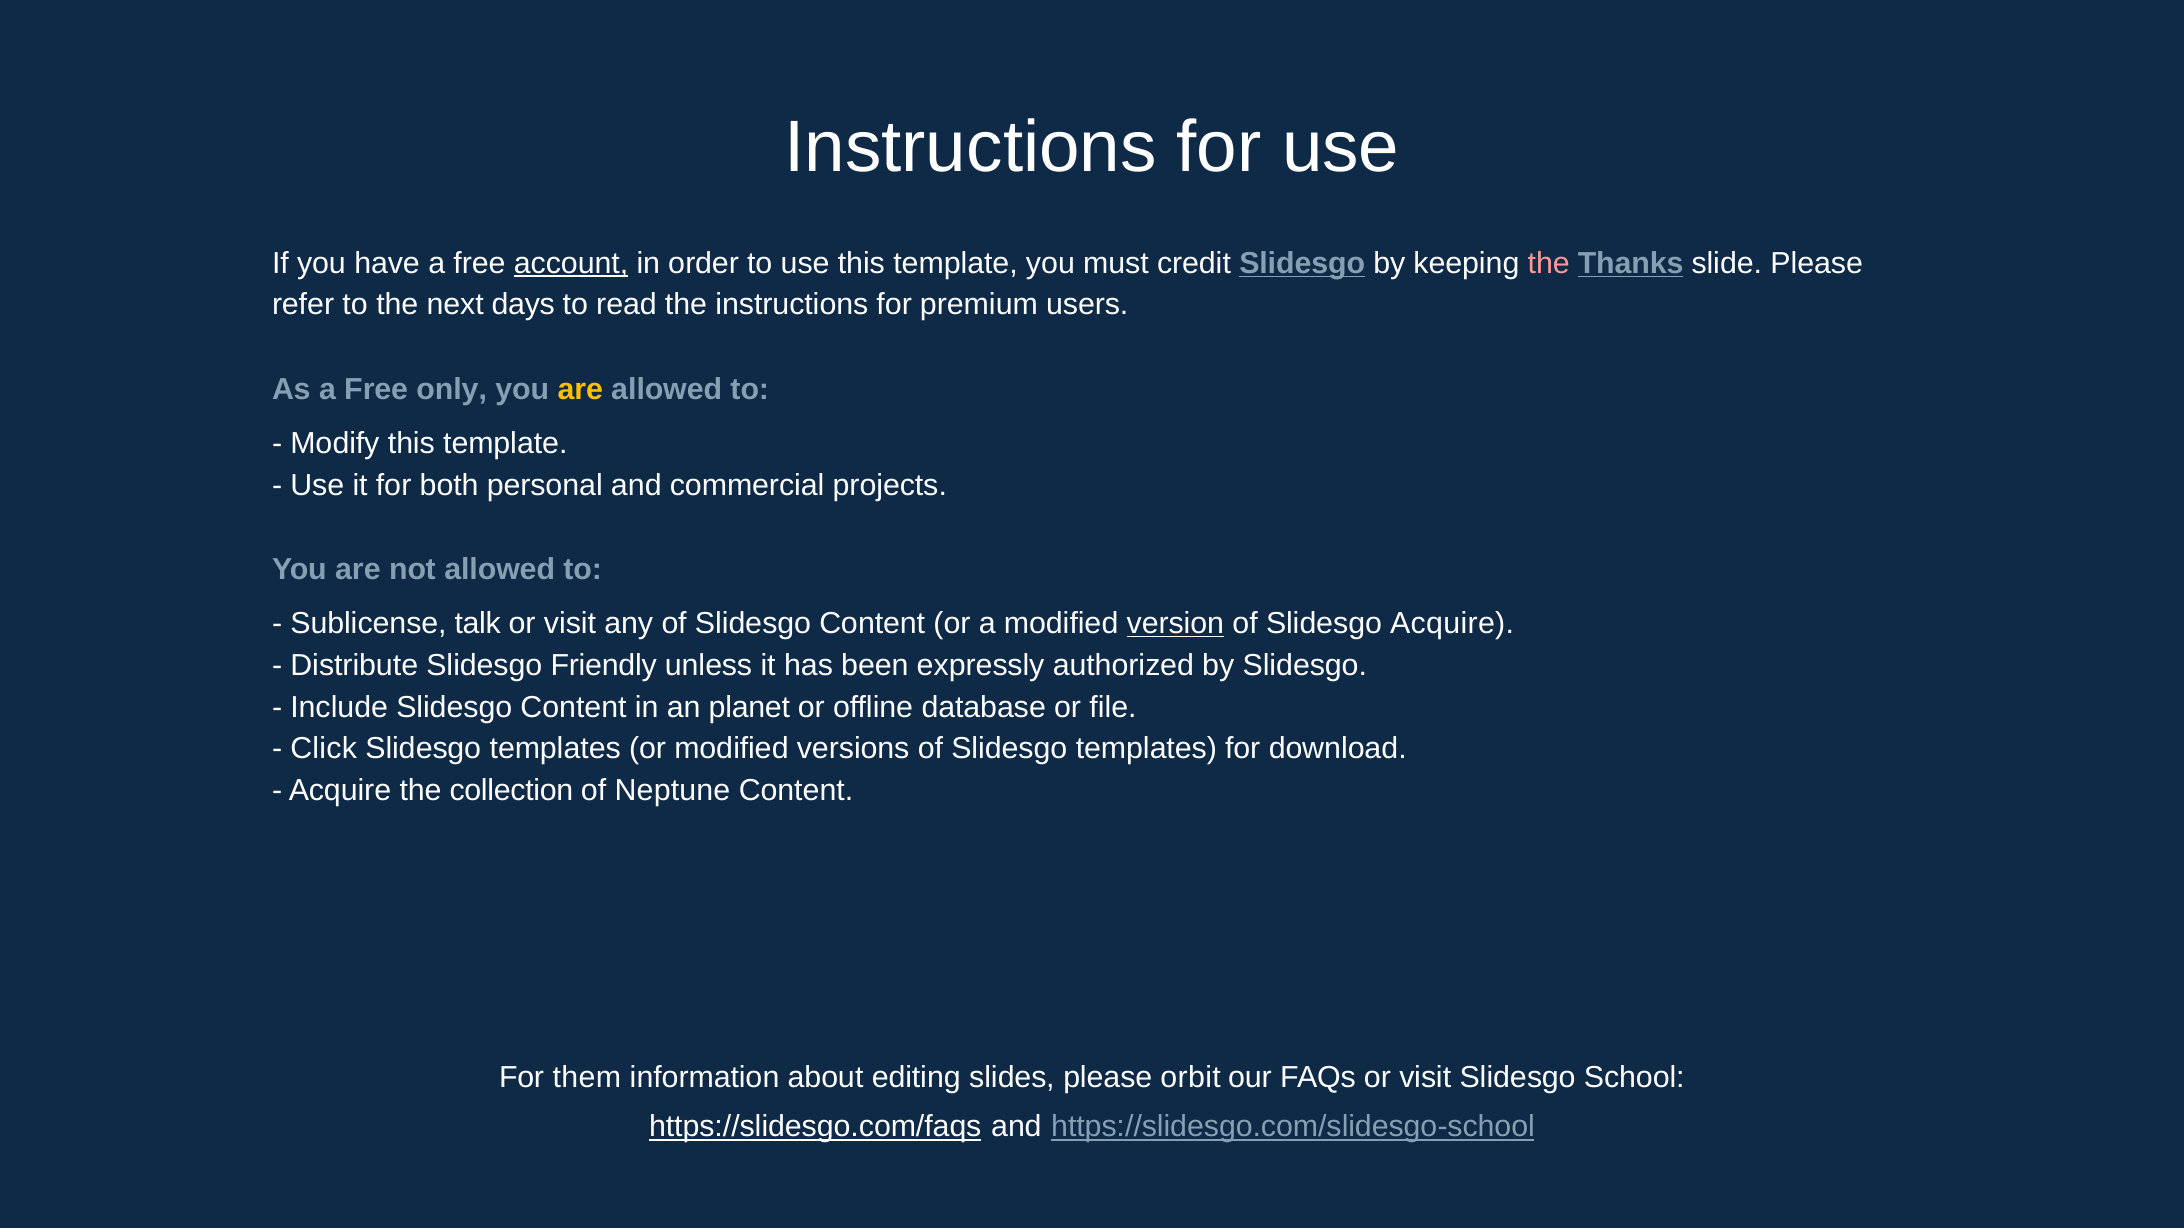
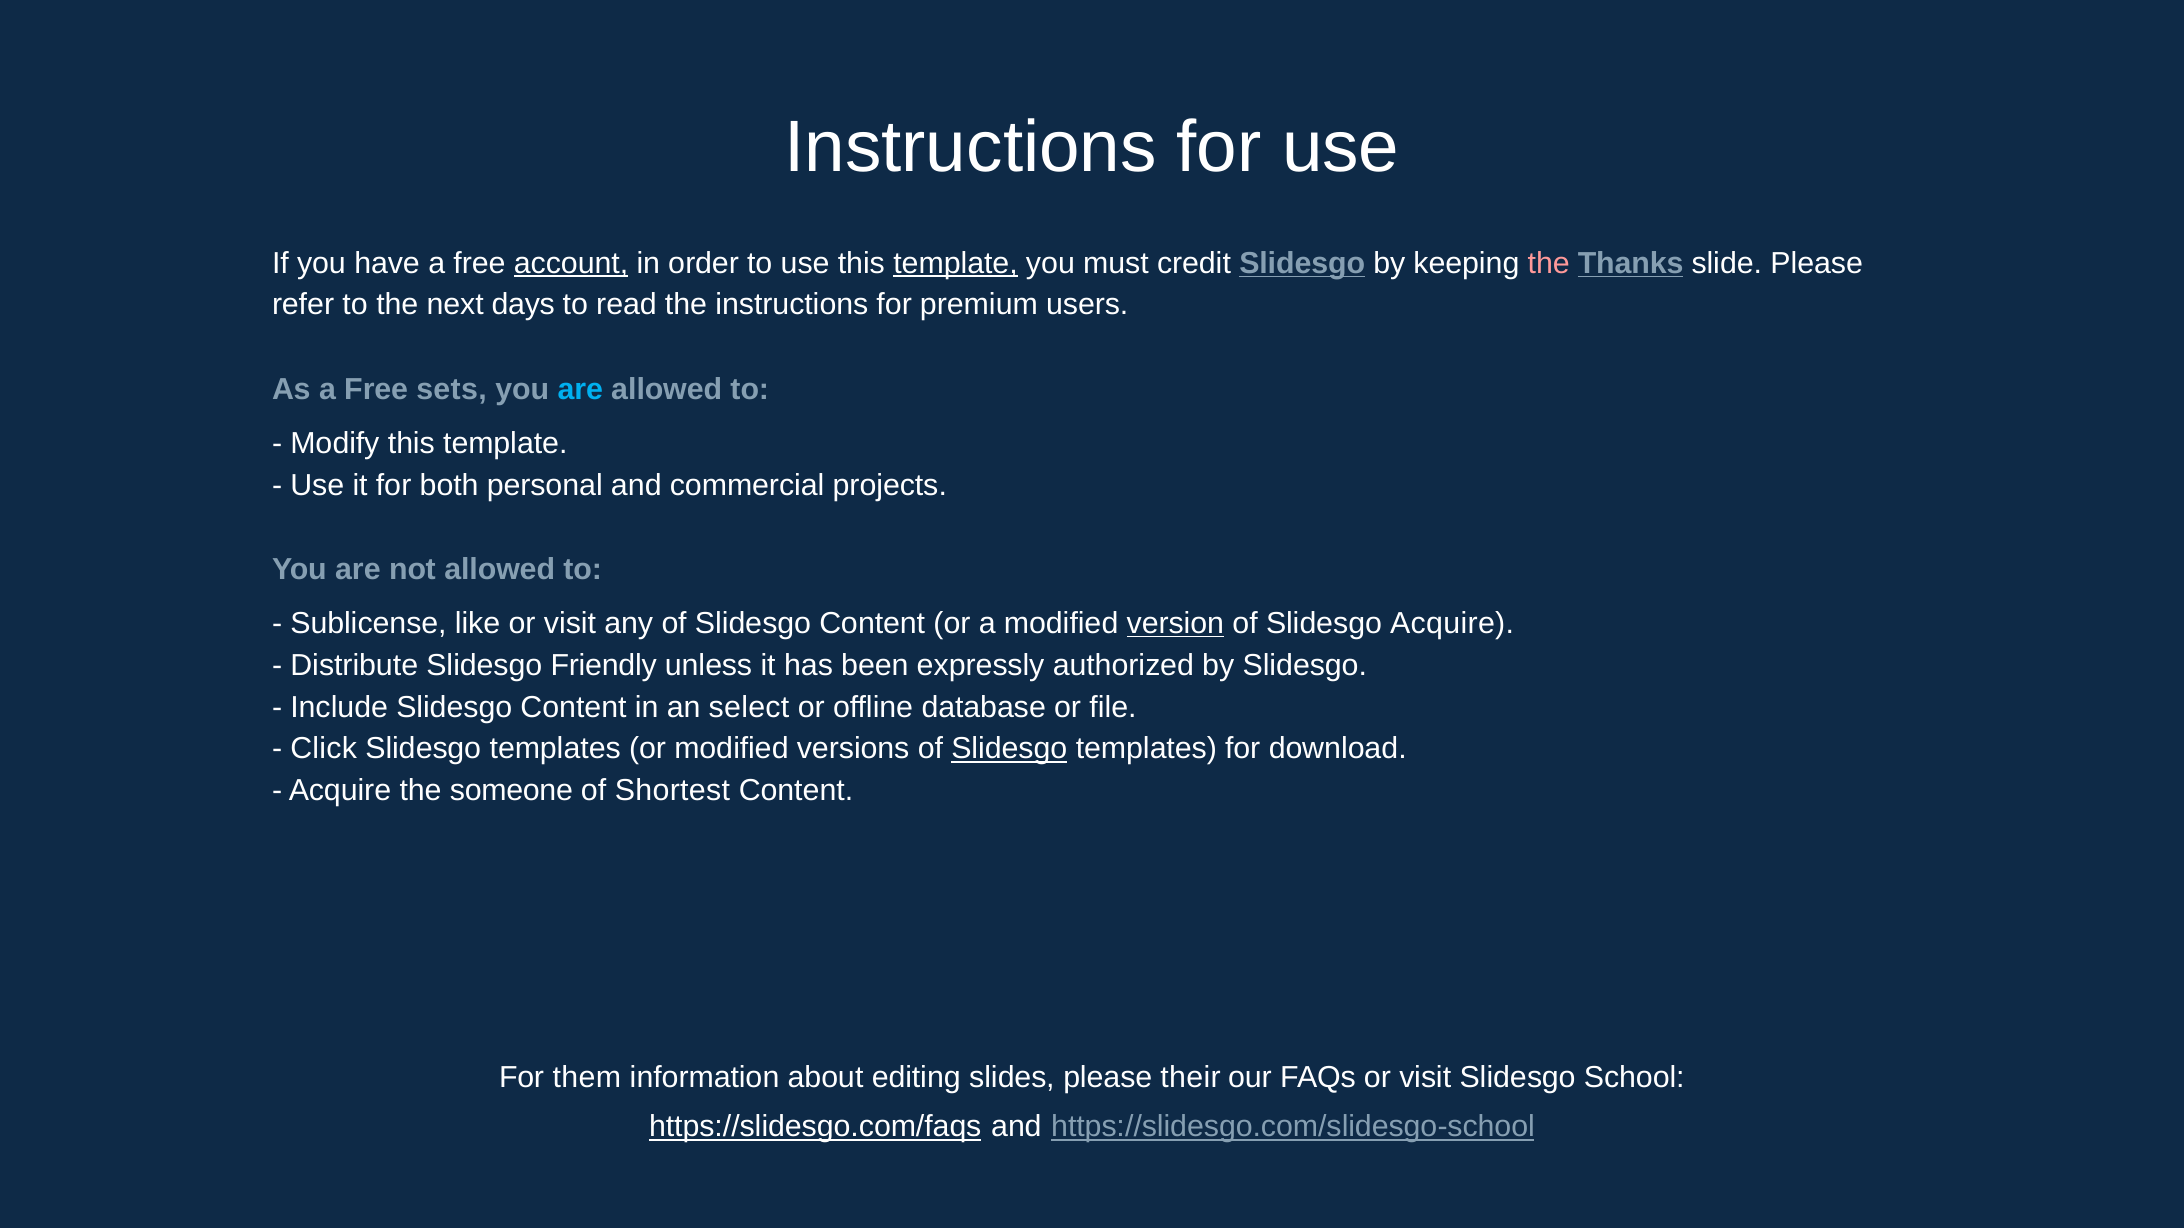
template underline: none -> present (956, 263)
only: only -> sets (451, 389)
are colour: yellow -> light blue (580, 389)
talk: talk -> like (478, 624)
planet: planet -> select (749, 707)
Slidesgo underline: none -> present (1009, 749)
collection: collection -> someone (511, 791)
Neptune: Neptune -> Shortest (672, 791)
orbit: orbit -> their (1191, 1078)
